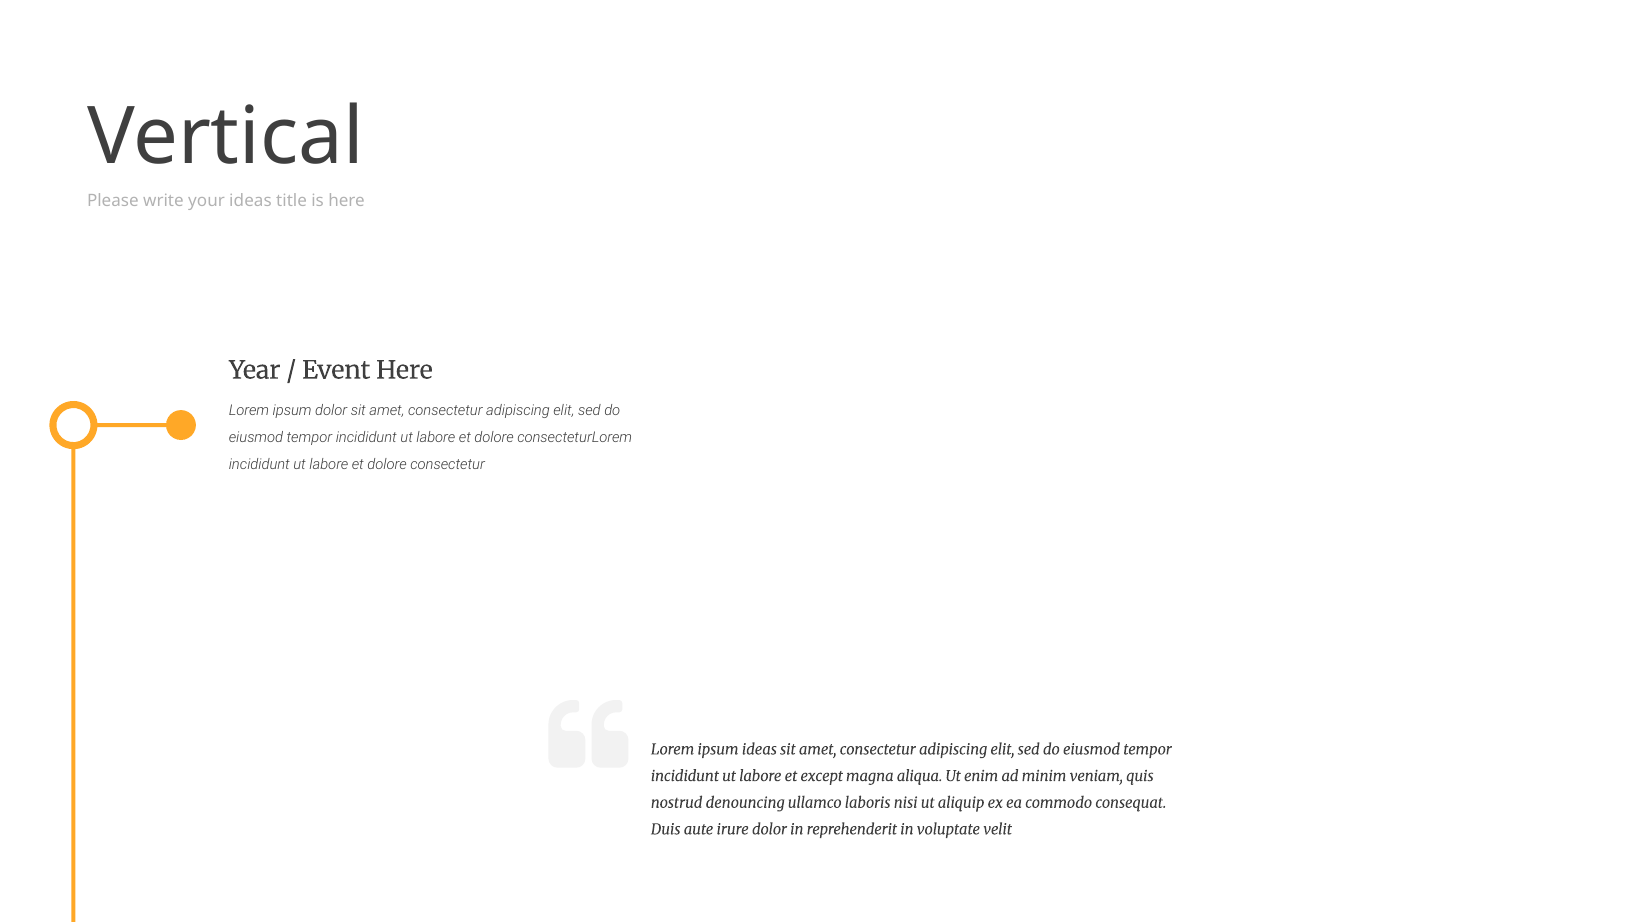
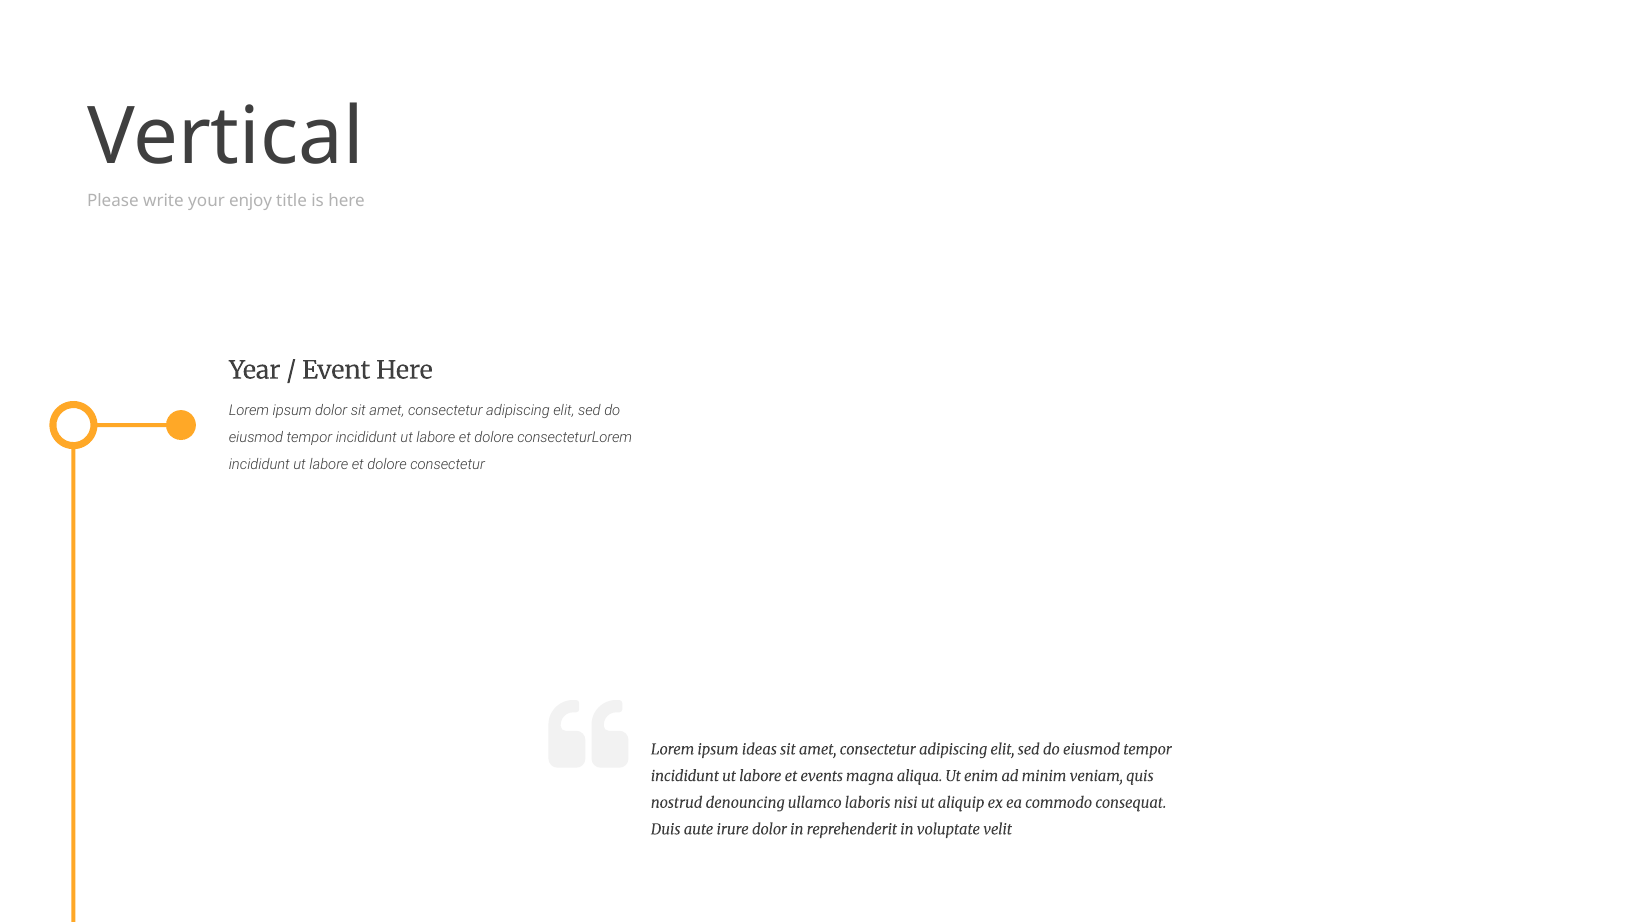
your ideas: ideas -> enjoy (251, 200)
except: except -> events (822, 776)
